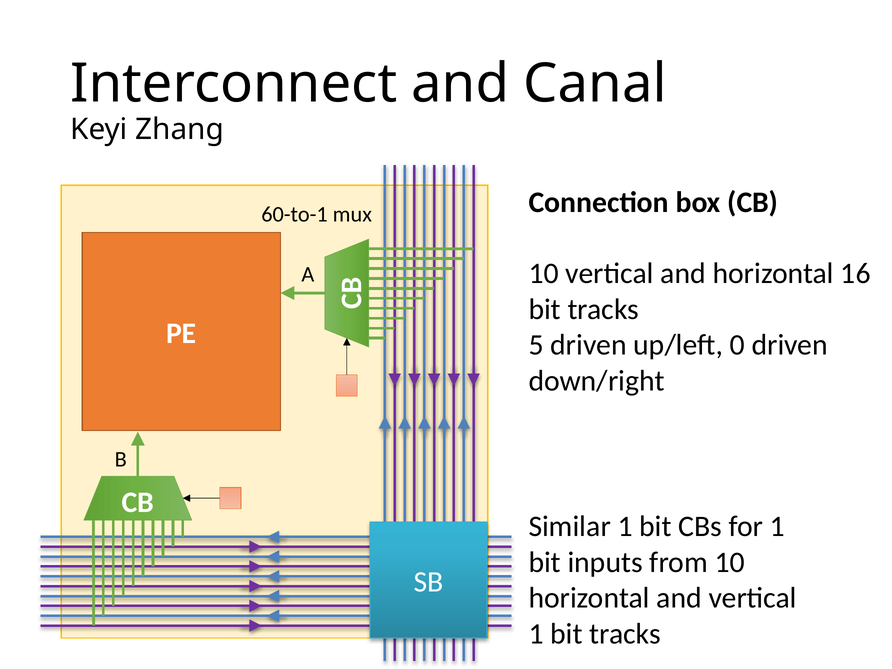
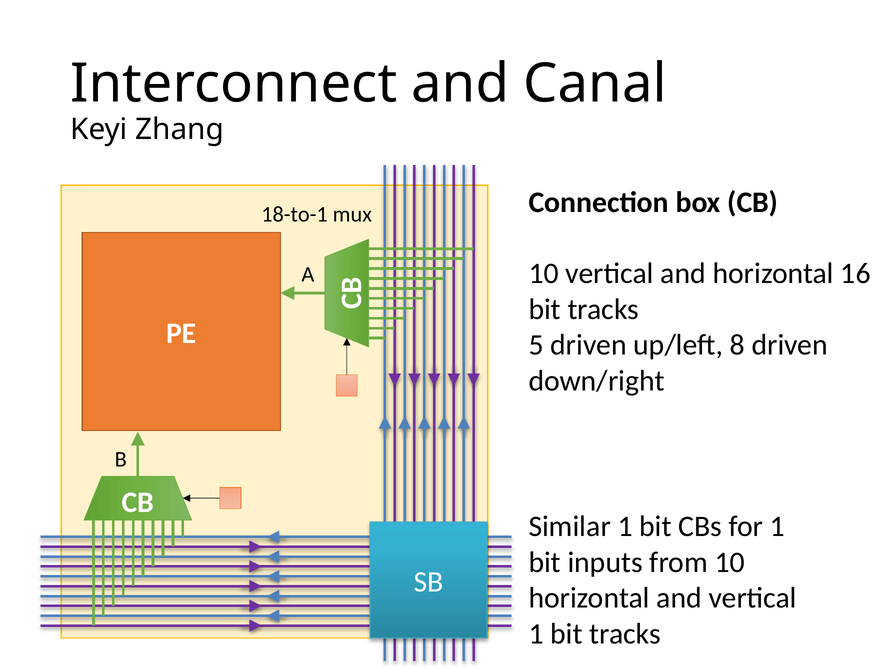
60-to-1: 60-to-1 -> 18-to-1 (295, 215)
0: 0 -> 8 (737, 345)
